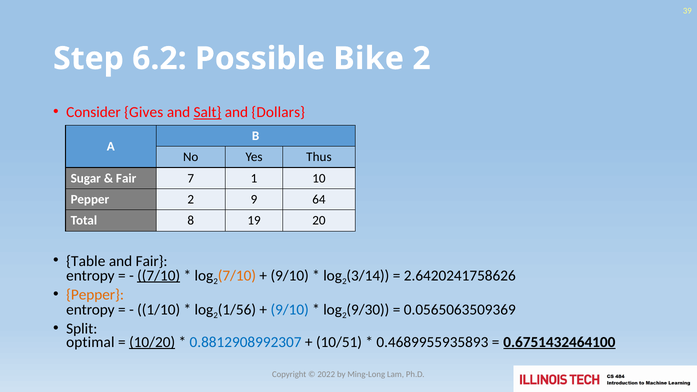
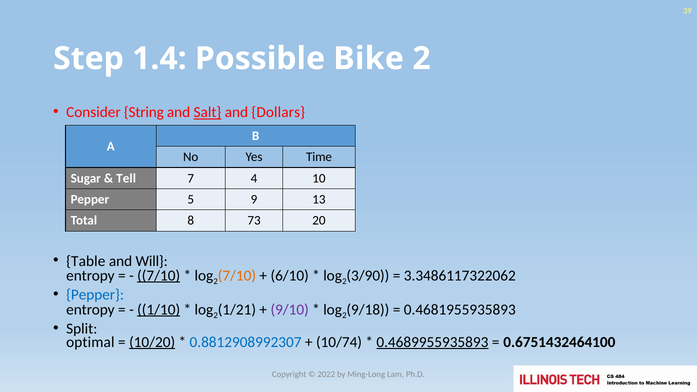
6.2: 6.2 -> 1.4 (159, 59)
Gives: Gives -> String (144, 112)
Thus: Thus -> Time (319, 157)
Fair: Fair -> Tell (126, 178)
1: 1 -> 4 (254, 178)
Pepper 2: 2 -> 5 (191, 199)
64: 64 -> 13 (319, 199)
19: 19 -> 73 (254, 221)
and Fair: Fair -> Will (152, 261)
9/10: 9/10 -> 6/10 (290, 276)
3/14: 3/14 -> 3/90 (368, 276)
2.6420241758626: 2.6420241758626 -> 3.3486117322062 (460, 276)
Pepper colour: orange -> blue (95, 295)
1/10 underline: none -> present (159, 310)
1/56: 1/56 -> 1/21 (237, 310)
9/10 colour: blue -> purple (290, 310)
9/30: 9/30 -> 9/18 (368, 310)
0.0565063509369: 0.0565063509369 -> 0.4681955935893 (460, 310)
10/51: 10/51 -> 10/74 (339, 342)
0.4689955935893 underline: none -> present (432, 342)
0.6751432464100 underline: present -> none (559, 342)
